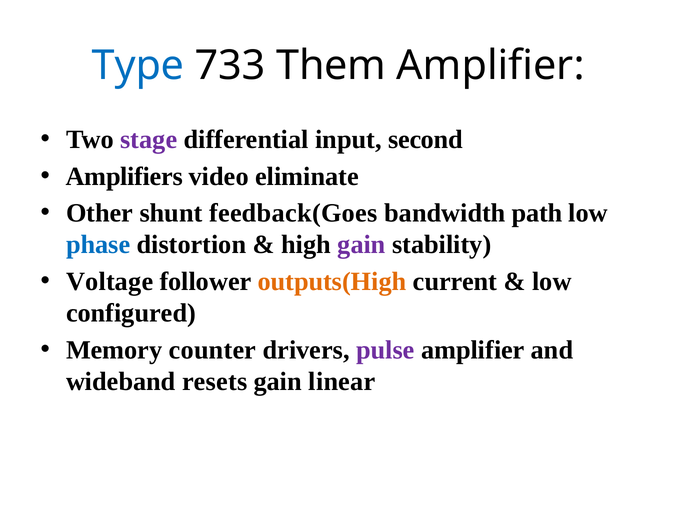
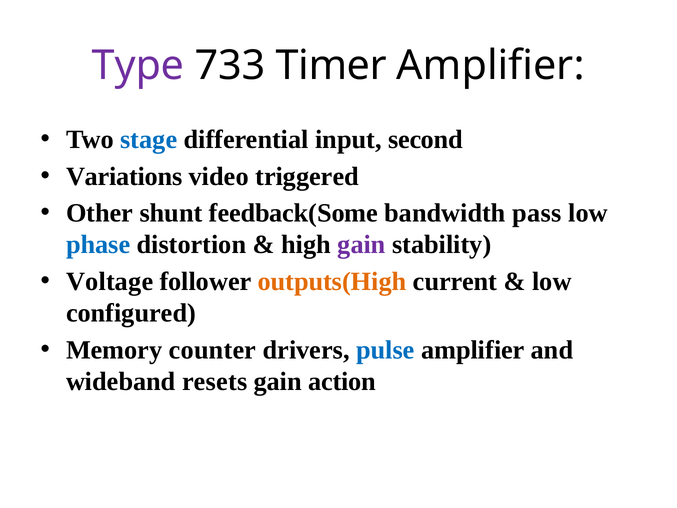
Type colour: blue -> purple (138, 66)
Them: Them -> Timer (331, 66)
stage colour: purple -> blue (149, 139)
Amplifiers: Amplifiers -> Variations (124, 176)
eliminate: eliminate -> triggered (307, 176)
feedback(Goes: feedback(Goes -> feedback(Some (293, 213)
path: path -> pass (537, 213)
pulse colour: purple -> blue (385, 350)
linear: linear -> action (342, 381)
